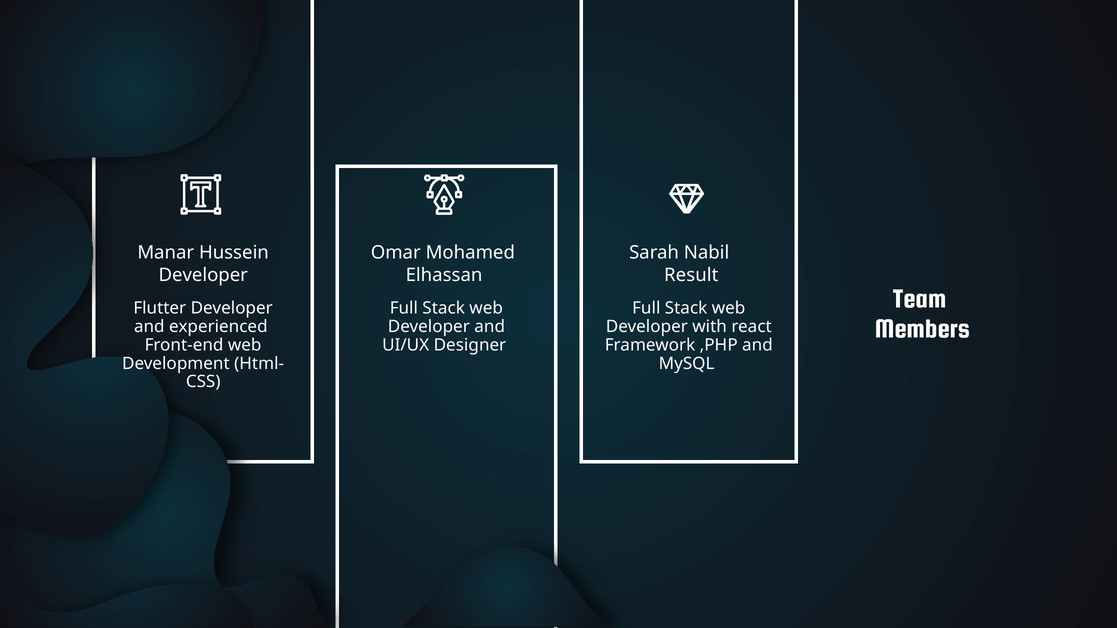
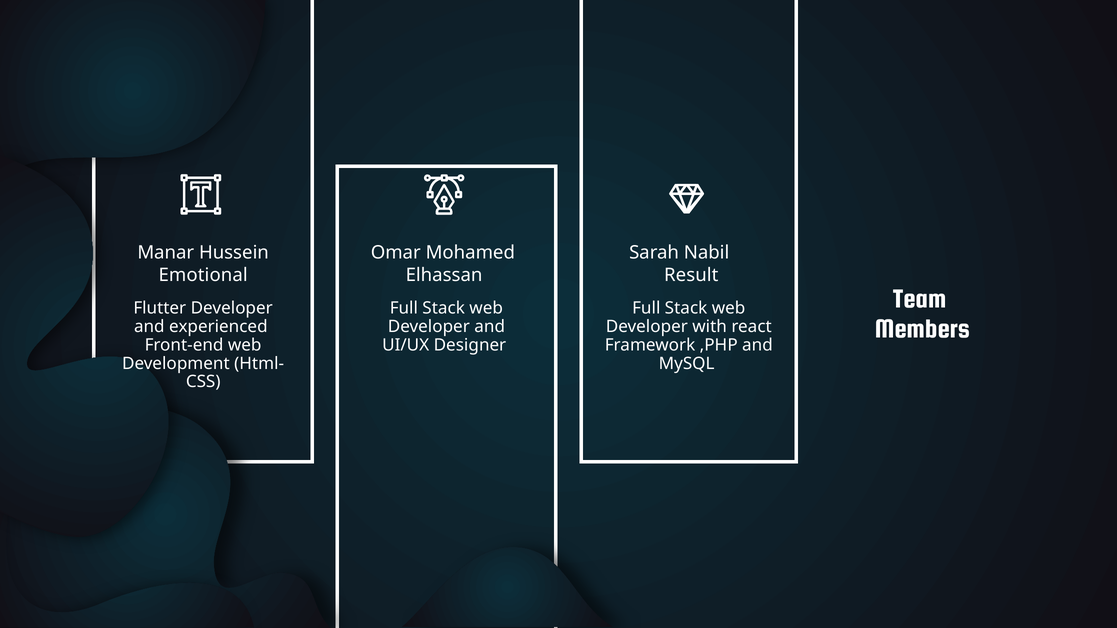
Developer: Developer -> Emotional (203, 275)
